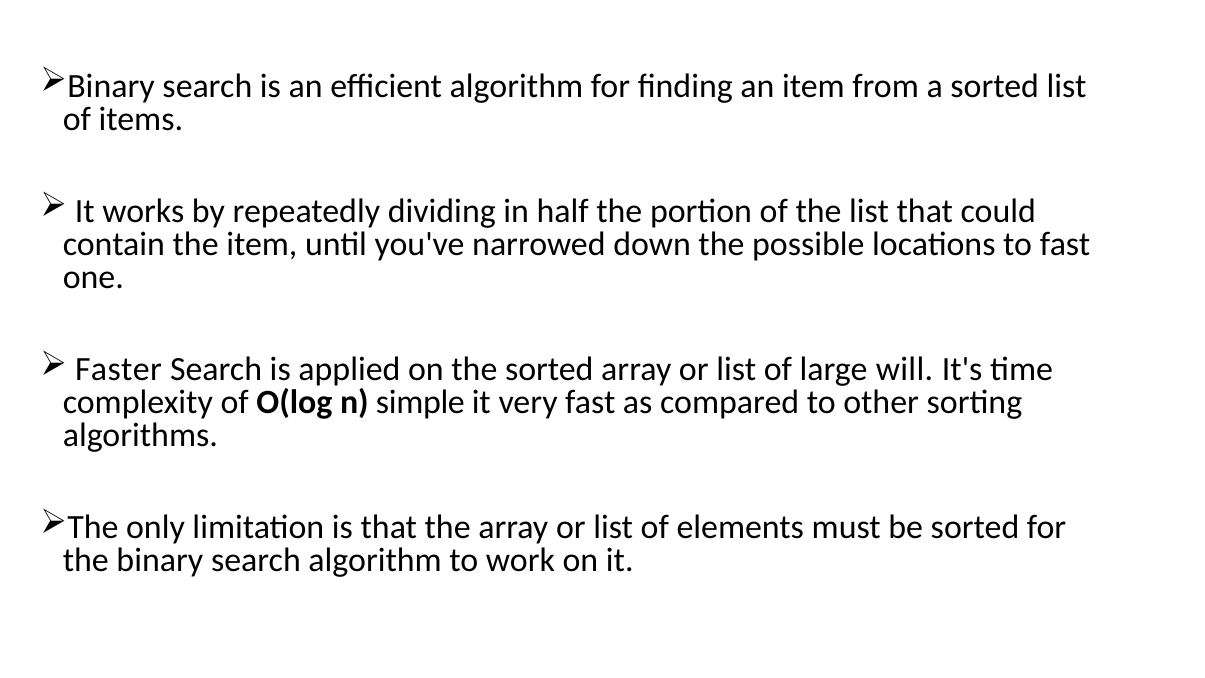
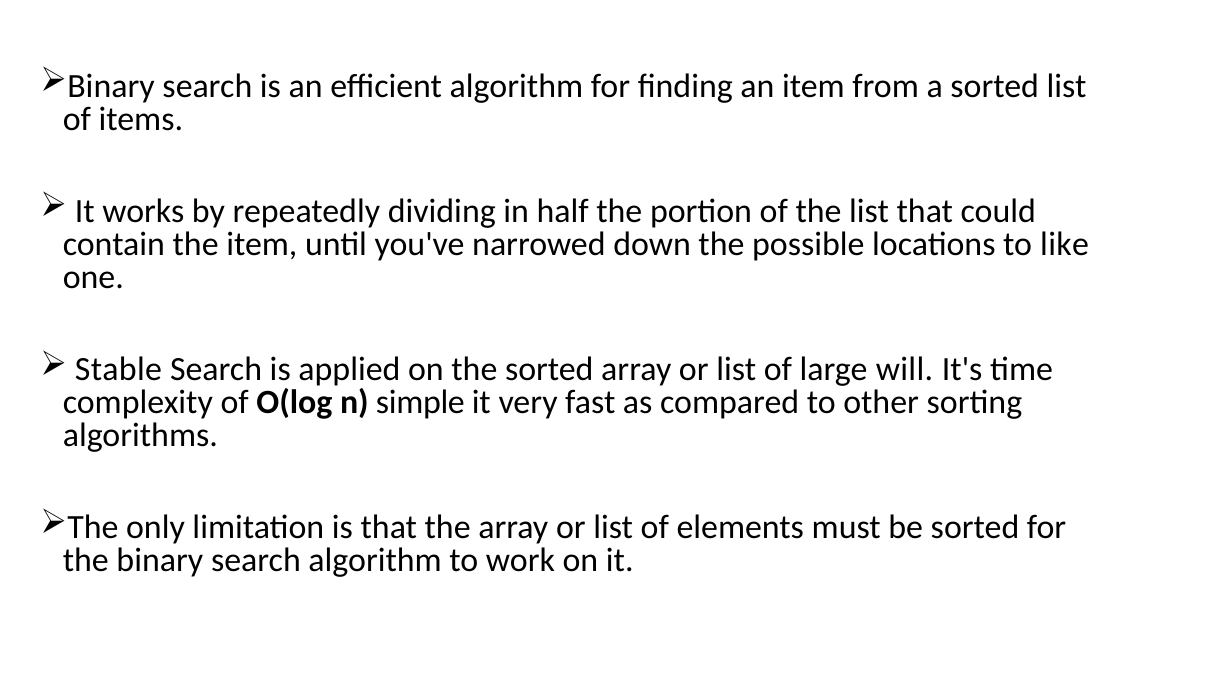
to fast: fast -> like (1065, 244)
Faster: Faster -> Stable (118, 369)
